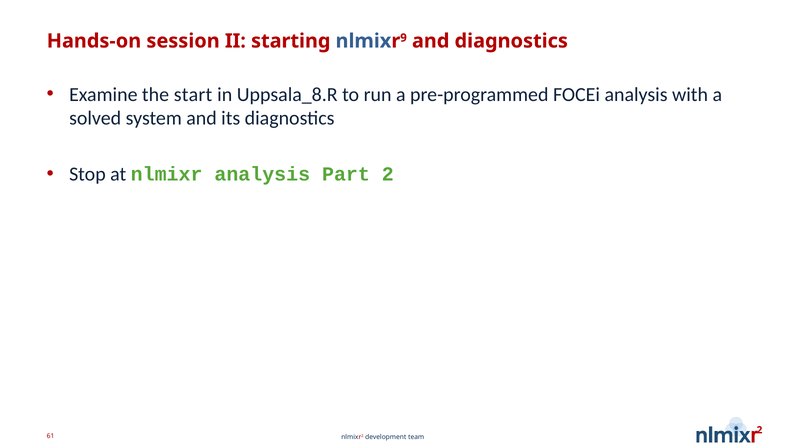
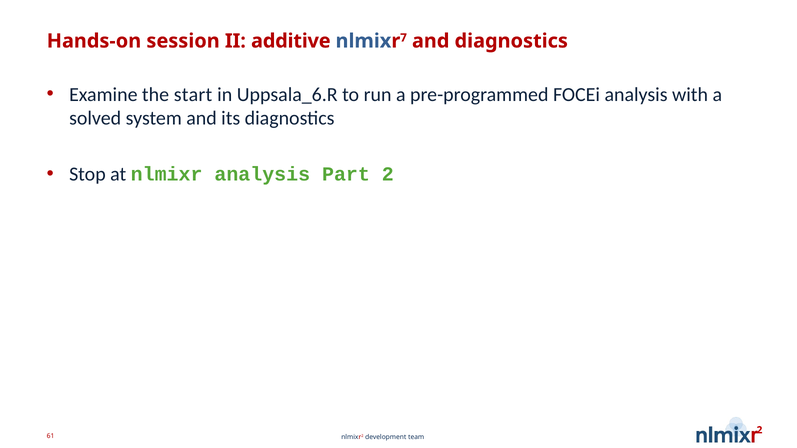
starting: starting -> additive (291, 41)
9: 9 -> 7 (404, 38)
Uppsala_8.R: Uppsala_8.R -> Uppsala_6.R (287, 95)
